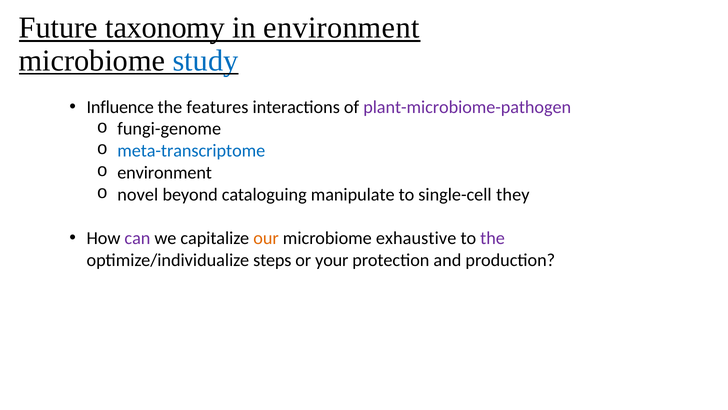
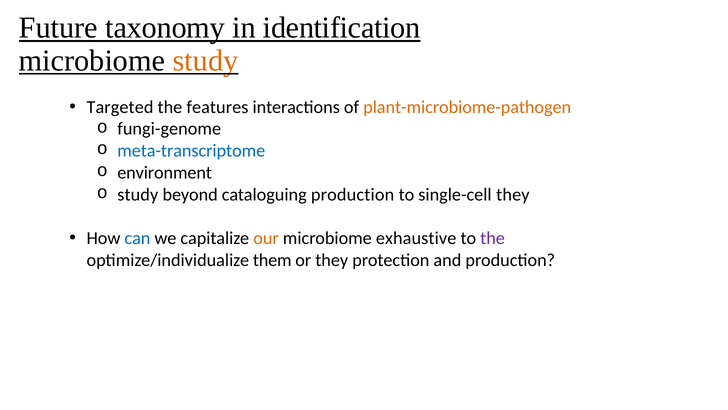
in environment: environment -> identification (342, 28)
study colour: blue -> orange (206, 60)
Influence: Influence -> Targeted (120, 107)
plant-microbiome-pathogen colour: purple -> orange (467, 107)
novel: novel -> study (138, 194)
cataloguing manipulate: manipulate -> production (353, 194)
can colour: purple -> blue (137, 238)
steps: steps -> them (272, 260)
or your: your -> they (332, 260)
